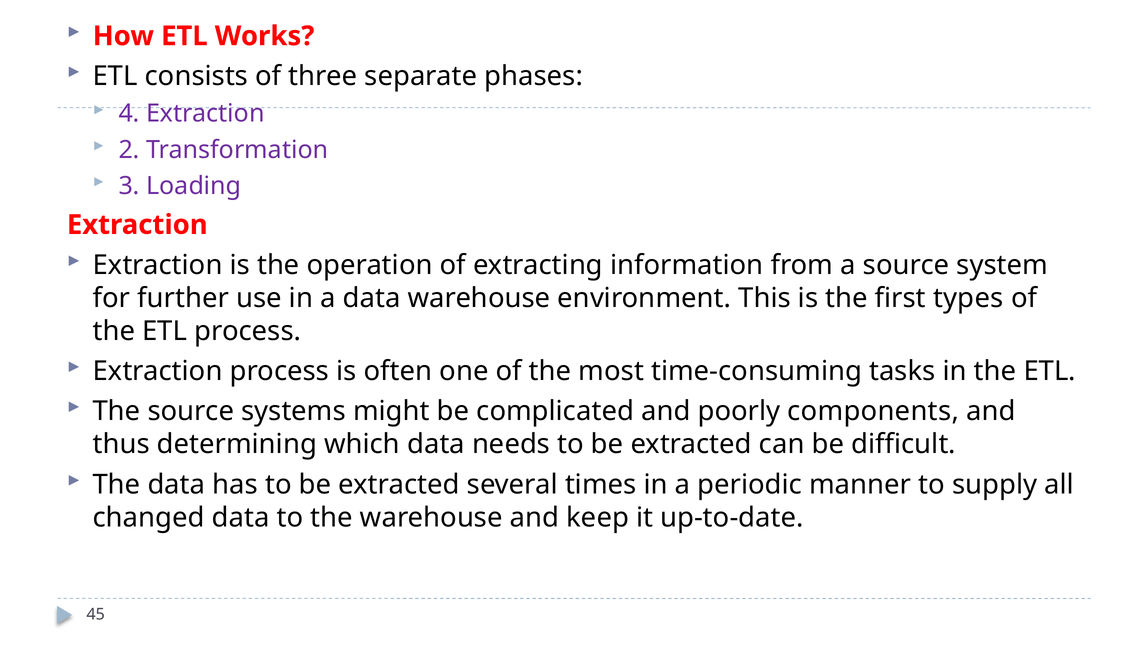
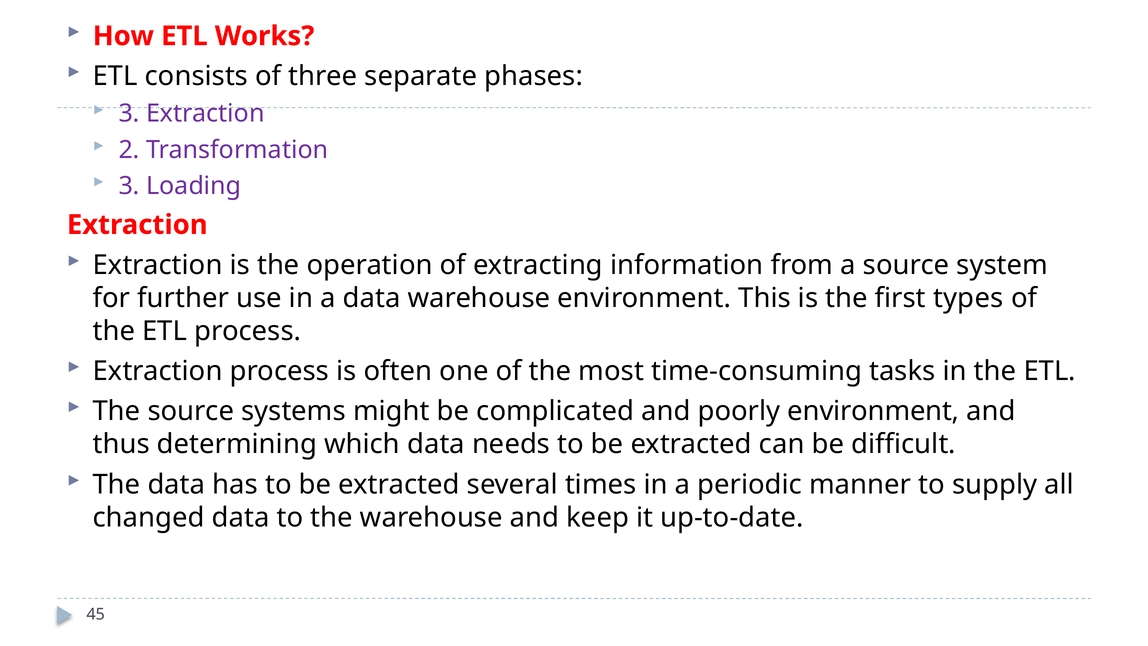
4: 4 -> 3 (129, 114)
poorly components: components -> environment (873, 411)
